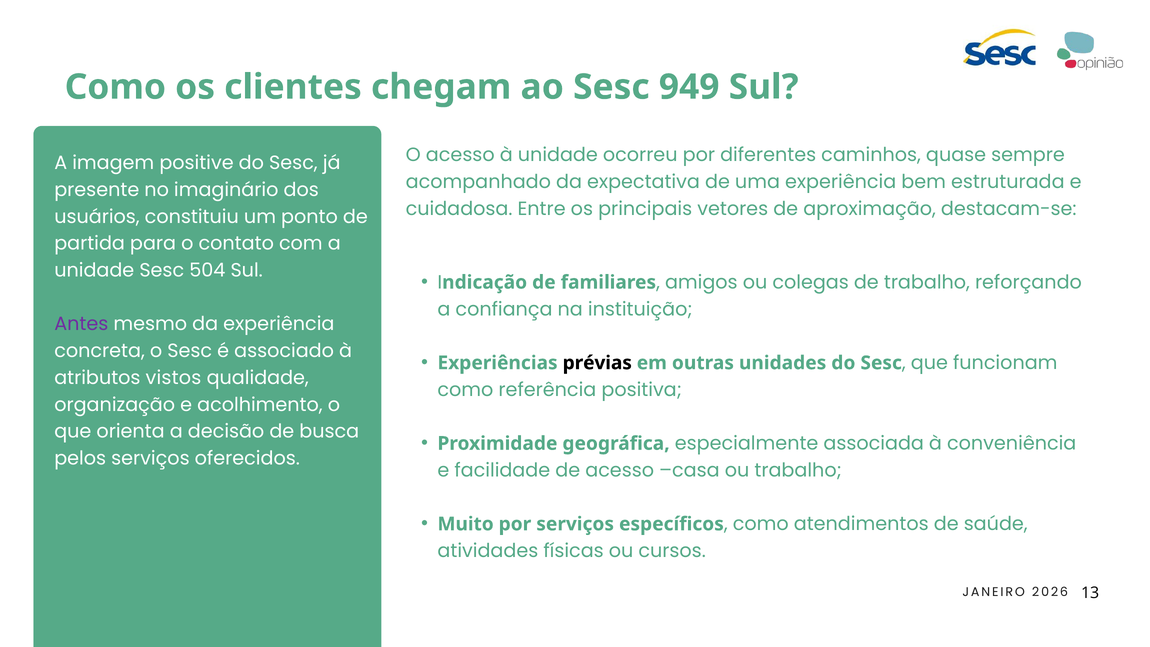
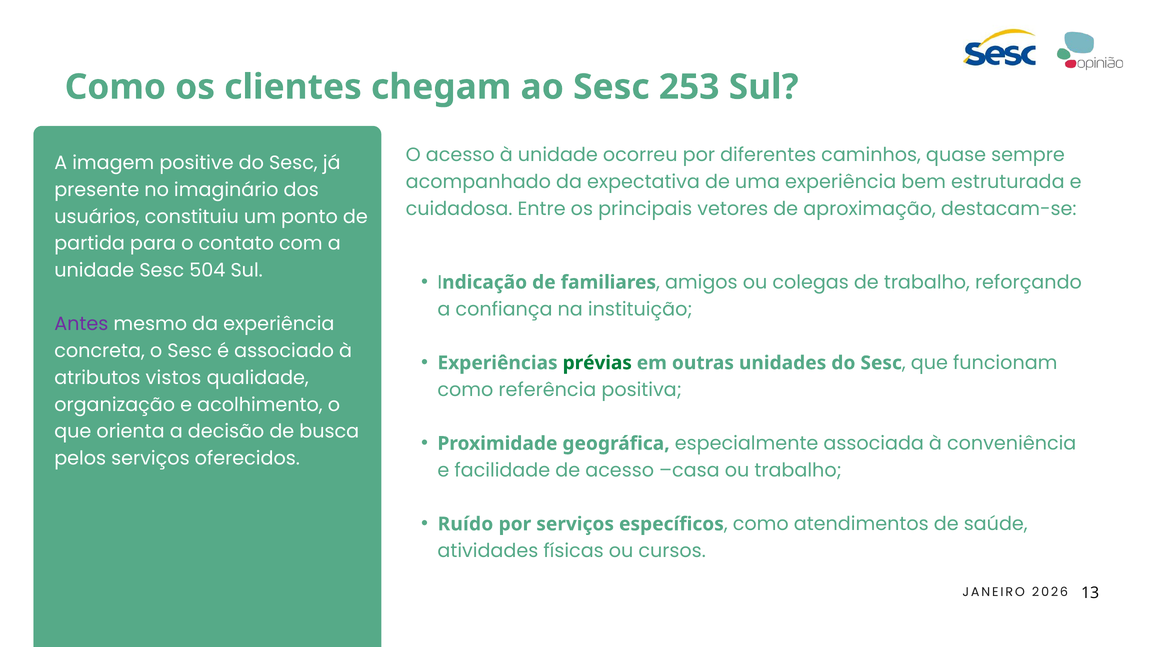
949: 949 -> 253 (689, 87)
prévias colour: black -> green (597, 363)
Muito: Muito -> Ruído (465, 524)
